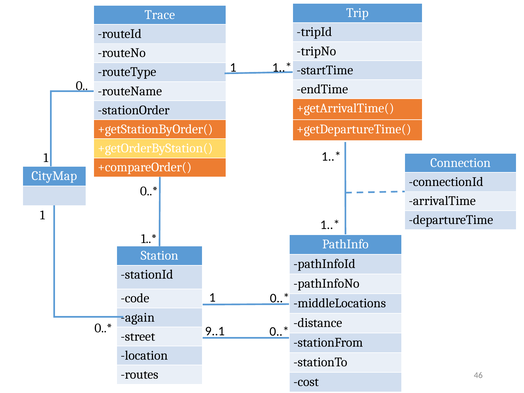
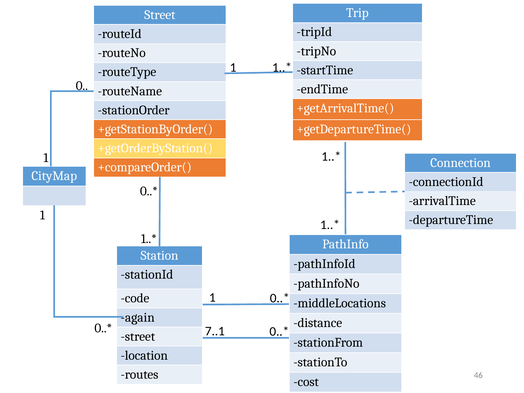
Trace: Trace -> Street (160, 15)
9..1: 9..1 -> 7..1 (215, 331)
